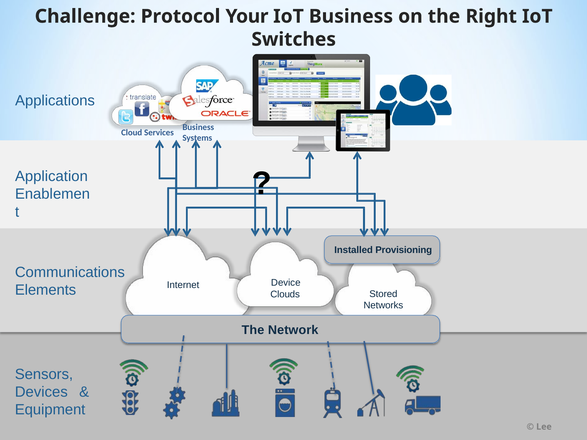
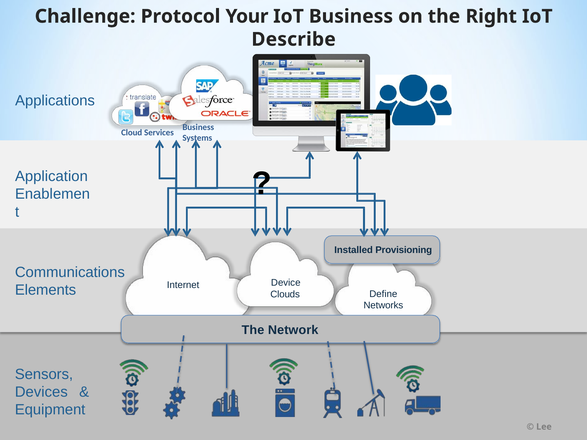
Switches: Switches -> Describe (294, 39)
Stored: Stored -> Define (383, 294)
